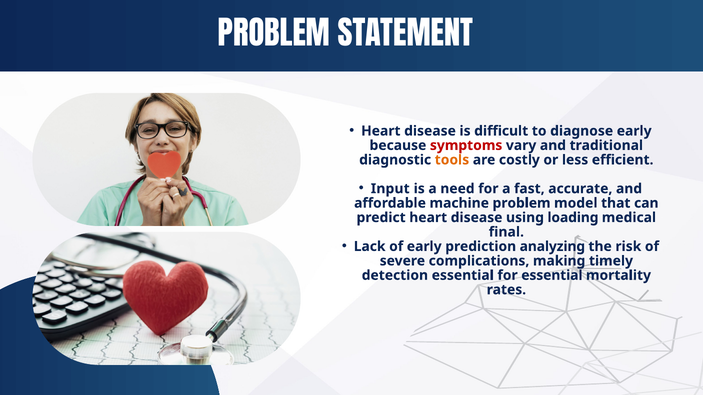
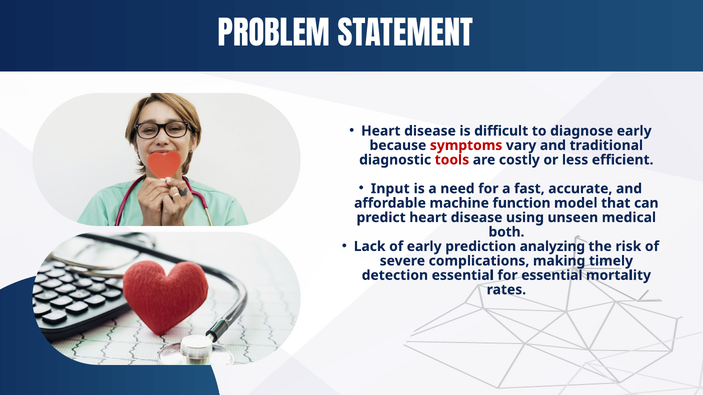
tools colour: orange -> red (452, 160)
machine problem: problem -> function (522, 203)
loading: loading -> unseen (573, 218)
final: final -> both (506, 232)
